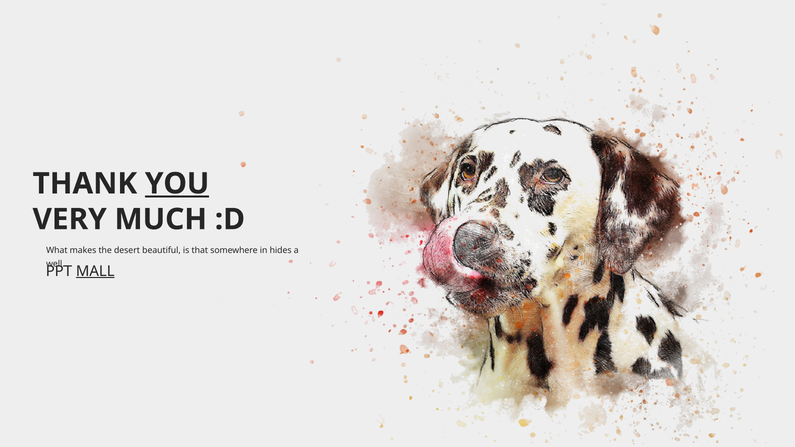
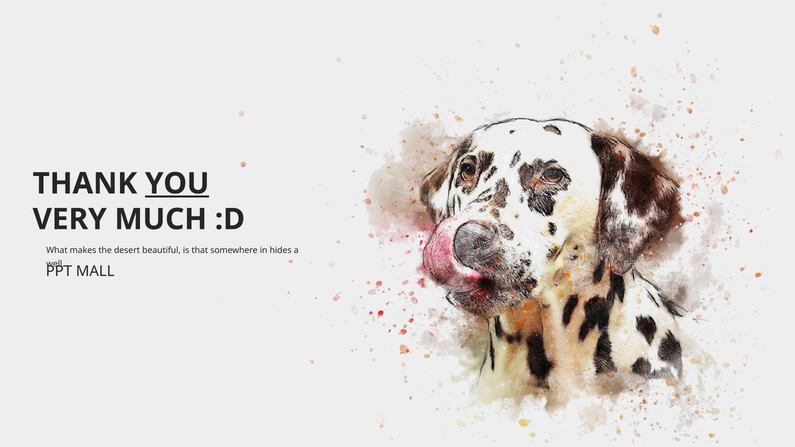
MALL underline: present -> none (95, 271)
